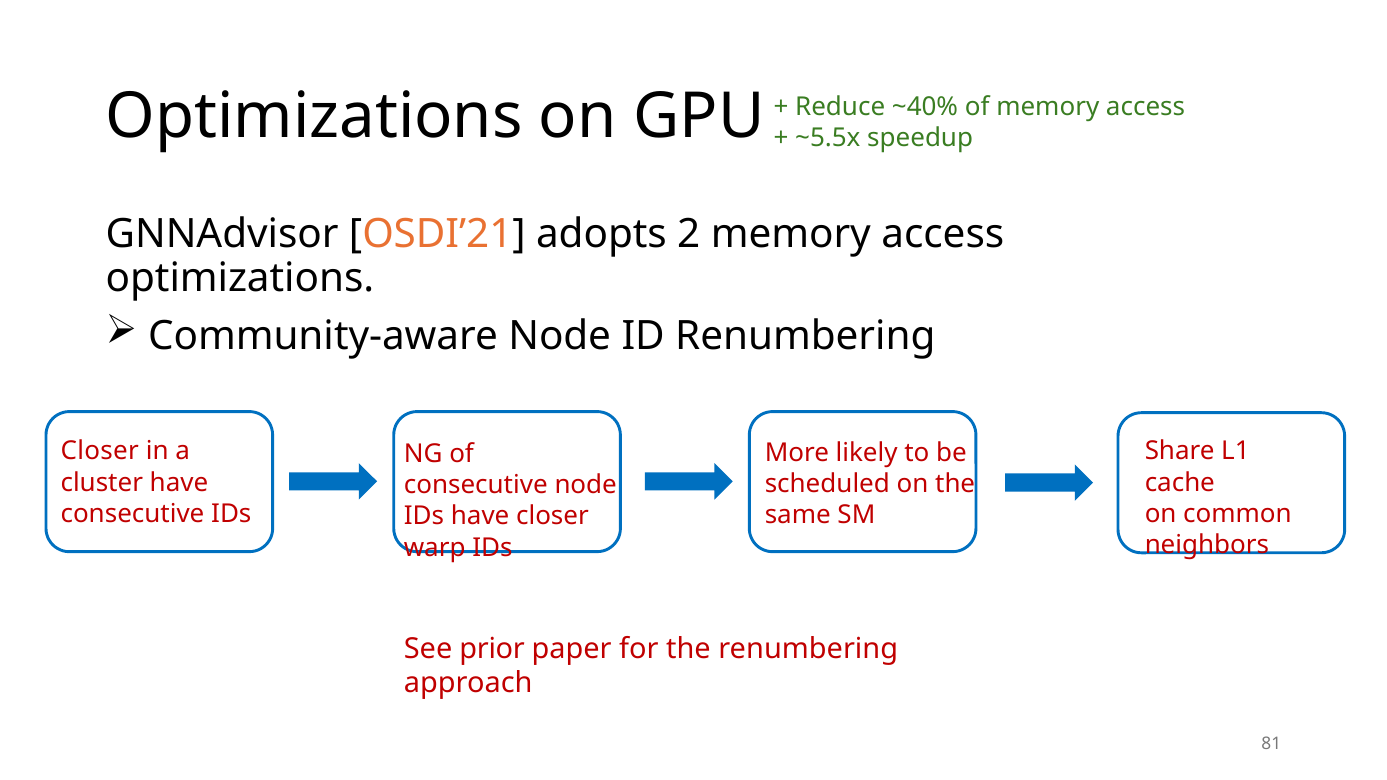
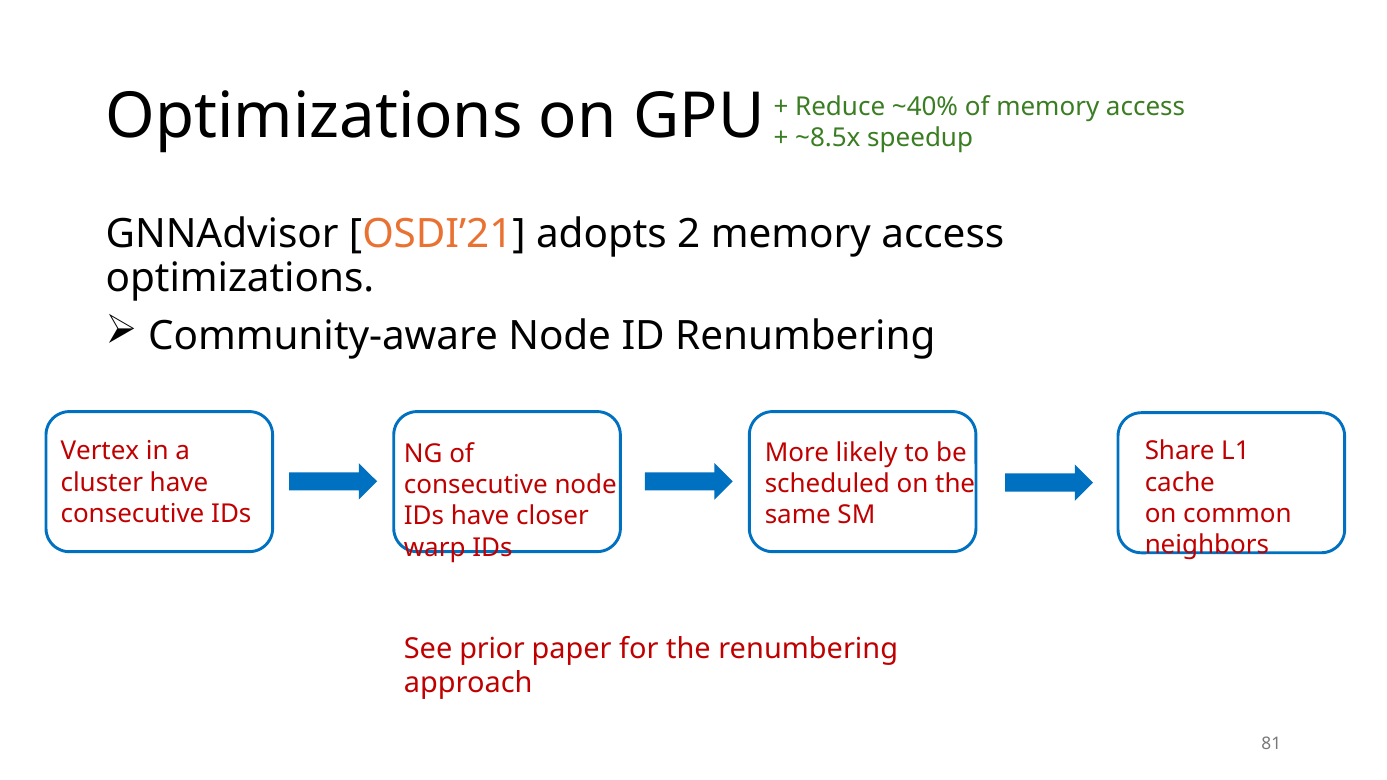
~5.5x: ~5.5x -> ~8.5x (828, 138)
Closer: Closer -> Vertex (100, 451)
